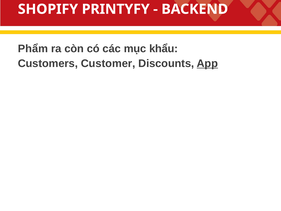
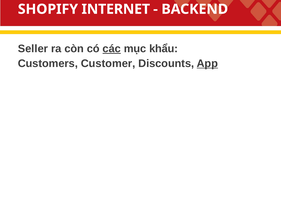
PRINTYFY: PRINTYFY -> INTERNET (116, 9)
Phẩm: Phẩm -> Seller (33, 49)
các underline: none -> present (112, 49)
